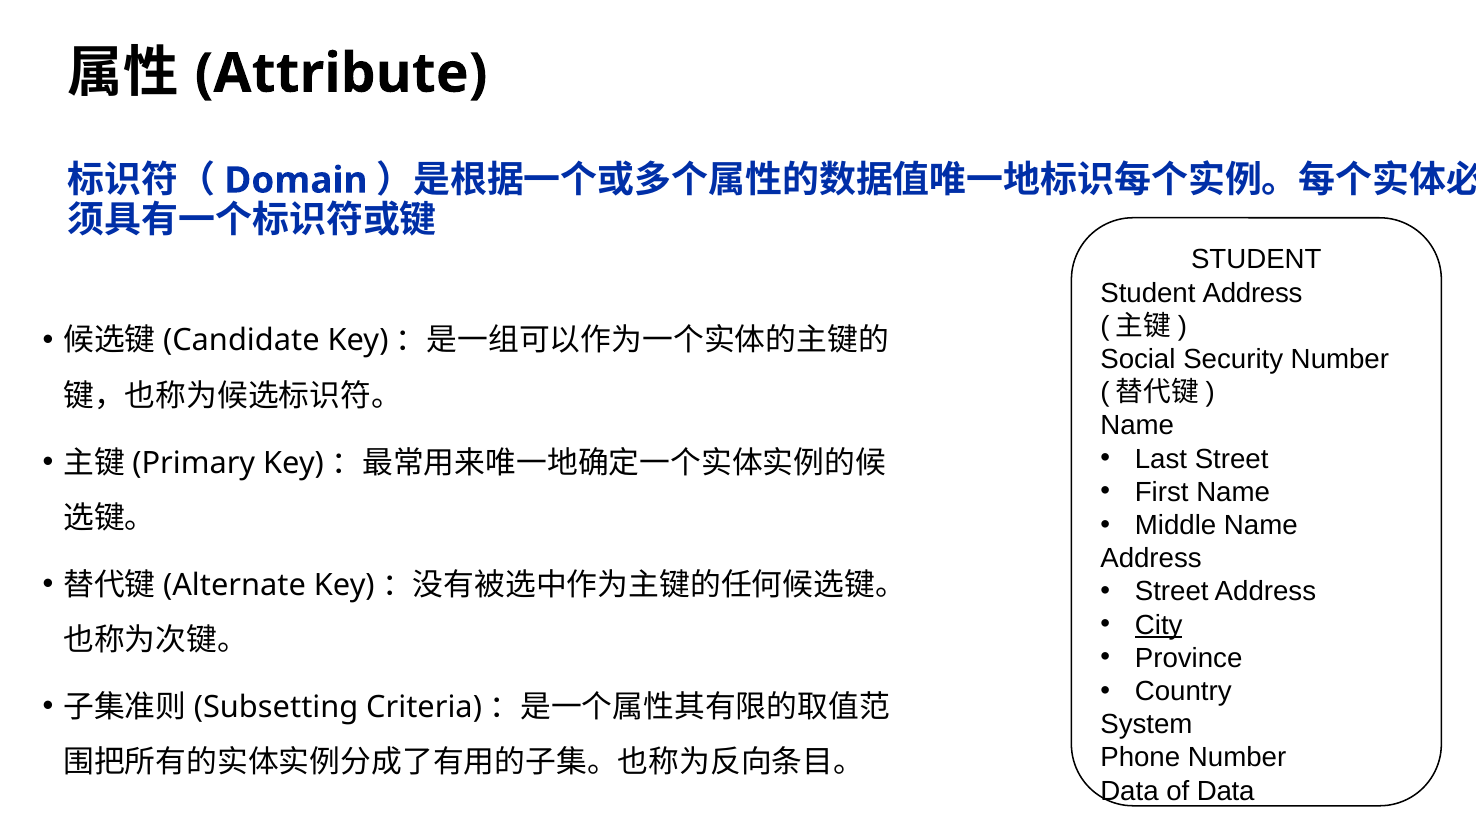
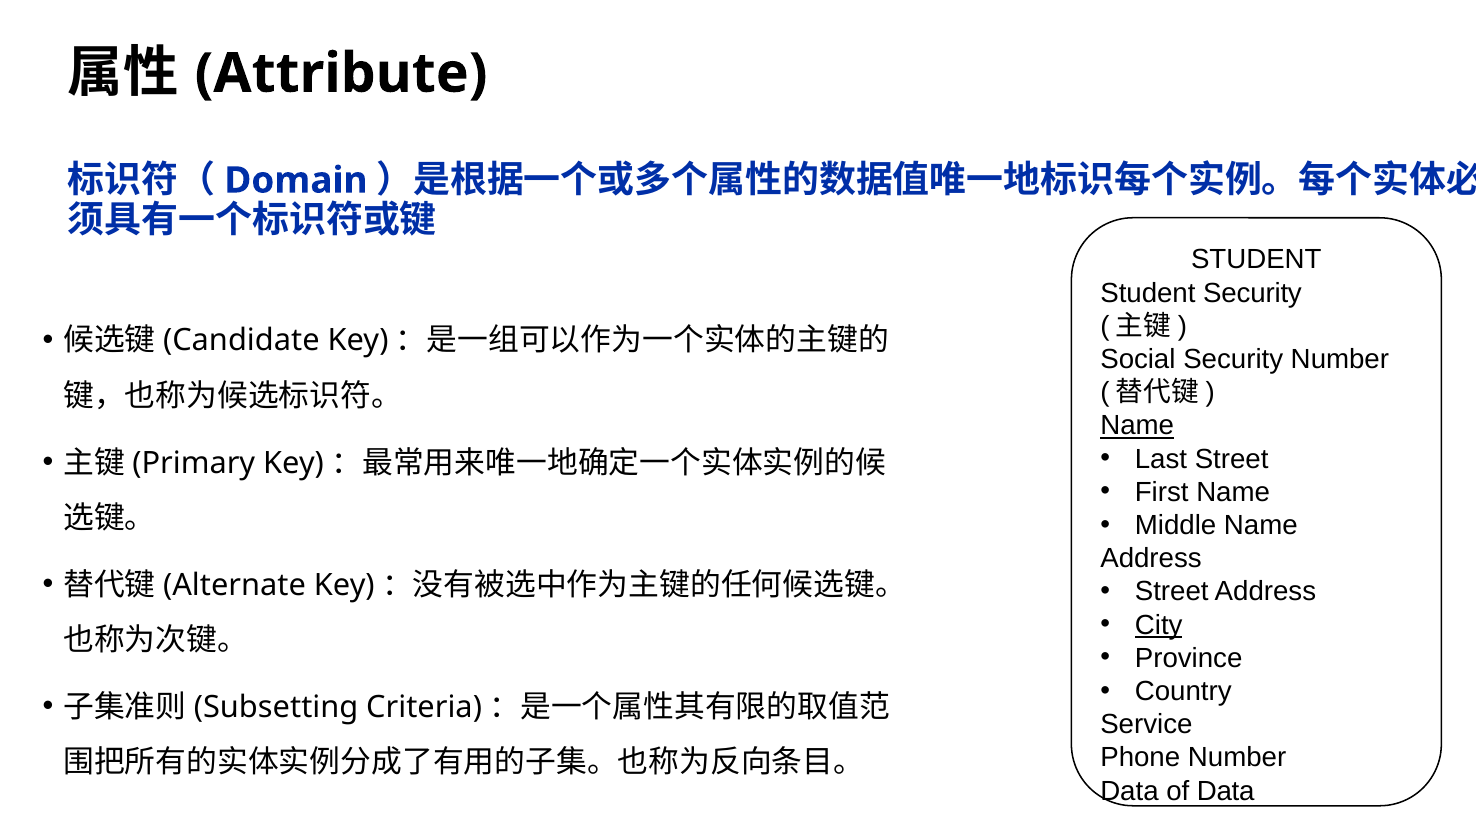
Student Address: Address -> Security (1253, 293)
Name underline: none -> present (1137, 426)
System: System -> Service (1146, 725)
